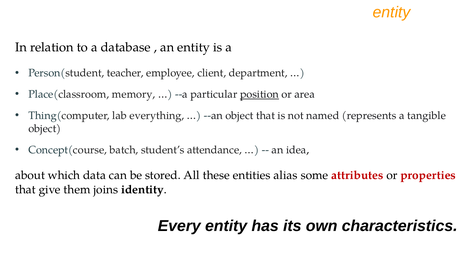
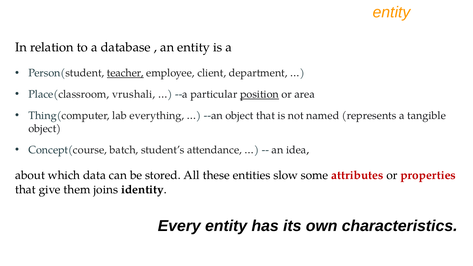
teacher underline: none -> present (125, 73)
memory: memory -> vrushali (134, 94)
alias: alias -> slow (286, 175)
